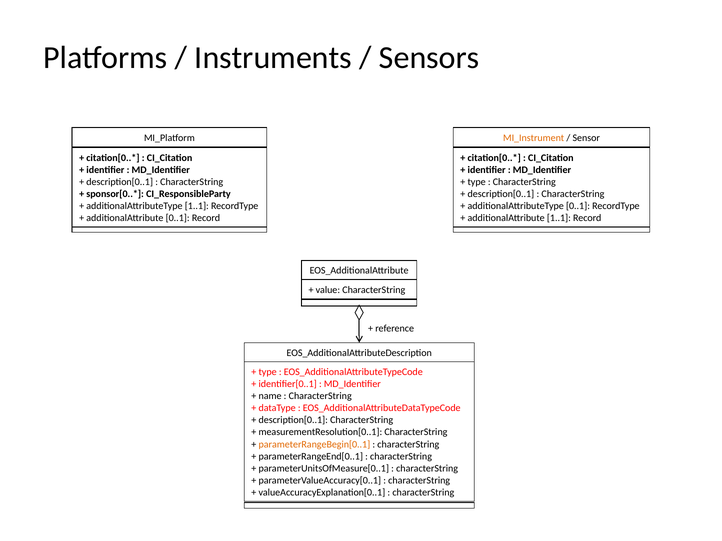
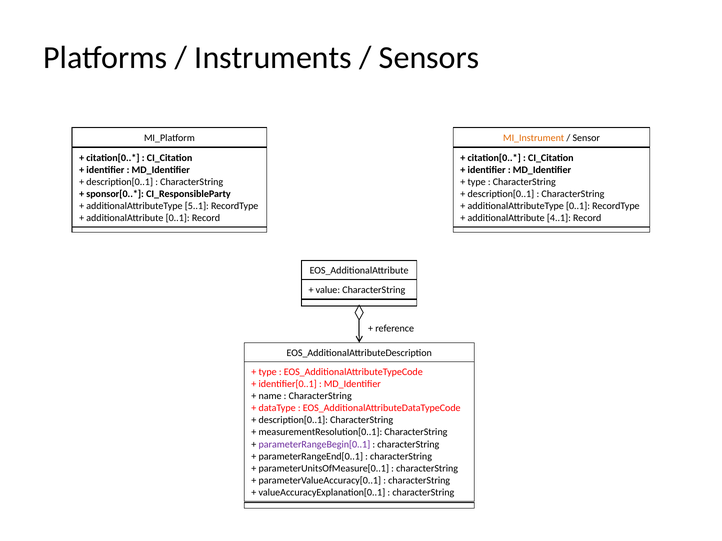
additionalAttributeType 1..1: 1..1 -> 5..1 (197, 206)
additionalAttribute 1..1: 1..1 -> 4..1 (559, 218)
parameterRangeBegin[0..1 colour: orange -> purple (314, 445)
